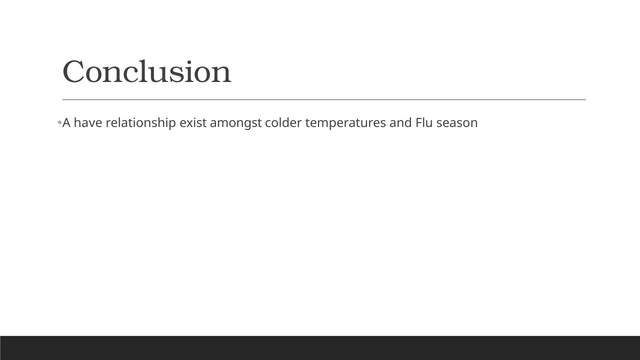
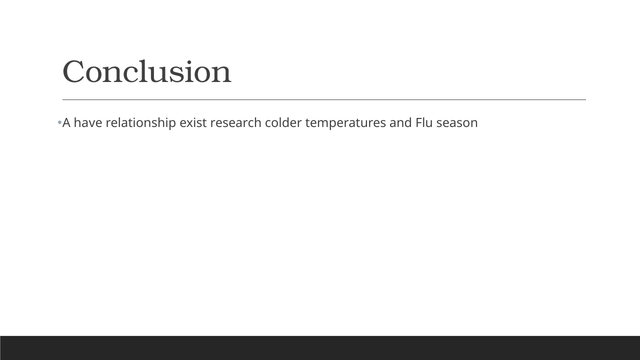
amongst: amongst -> research (236, 123)
